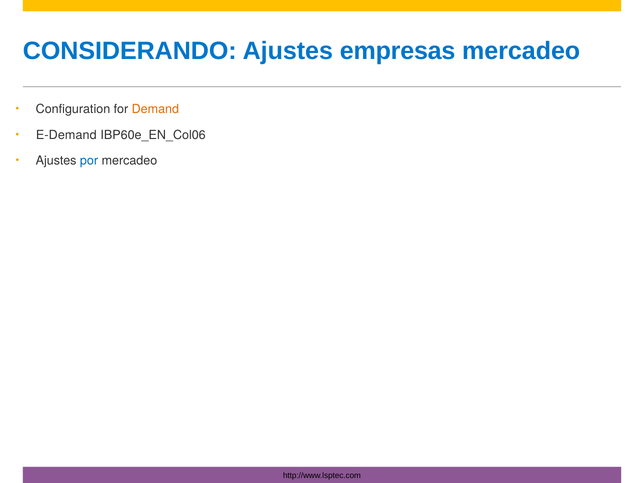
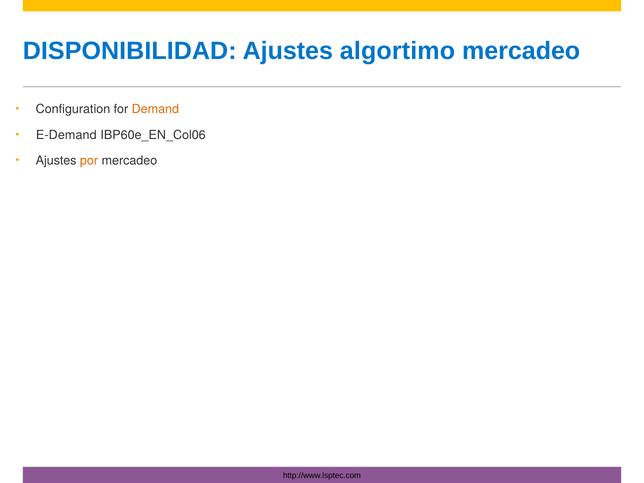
CONSIDERANDO: CONSIDERANDO -> DISPONIBILIDAD (130, 51)
empresas: empresas -> algortimo (397, 51)
por colour: blue -> orange (89, 161)
